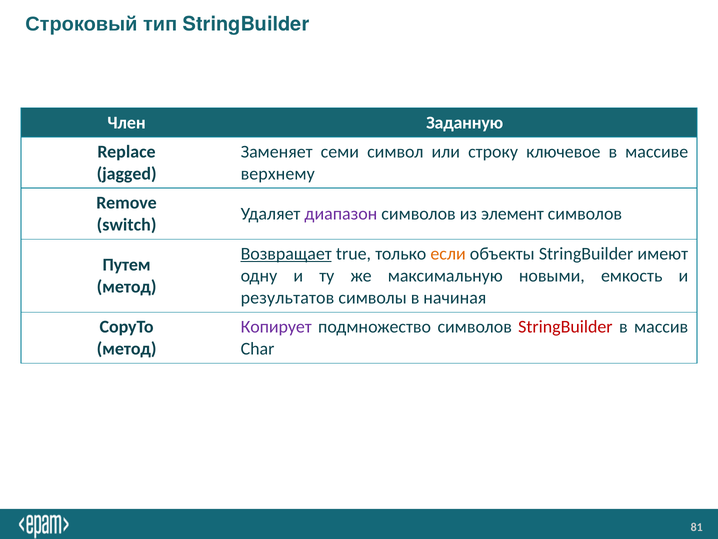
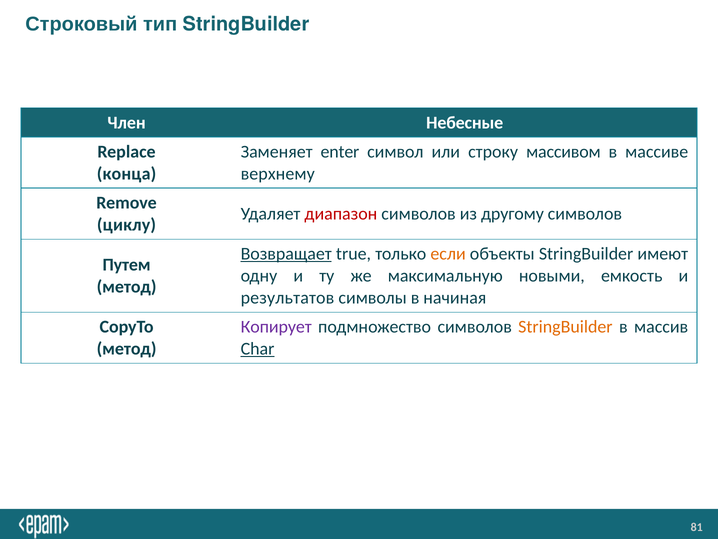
Заданную: Заданную -> Небесные (465, 122)
семи: семи -> enter (340, 152)
ключевое: ключевое -> массивом (563, 152)
jagged: jagged -> конца (127, 173)
диапазон colour: purple -> red (341, 214)
элемент: элемент -> другому (512, 214)
switch: switch -> циклу (127, 225)
StringBuilder colour: red -> orange (565, 327)
Char underline: none -> present (258, 348)
